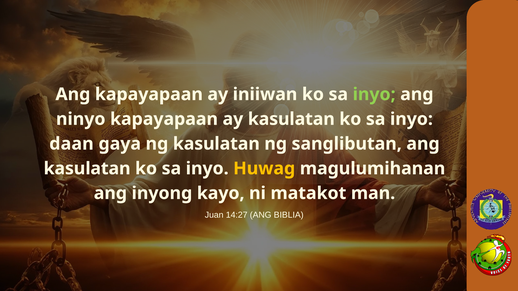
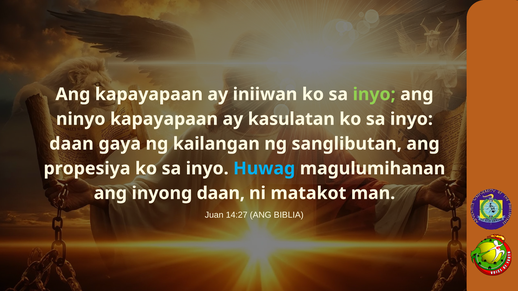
ng kasulatan: kasulatan -> kailangan (216, 144)
kasulatan: kasulatan -> propesiya (87, 169)
Huwag colour: yellow -> light blue (264, 169)
inyong kayo: kayo -> daan (221, 193)
